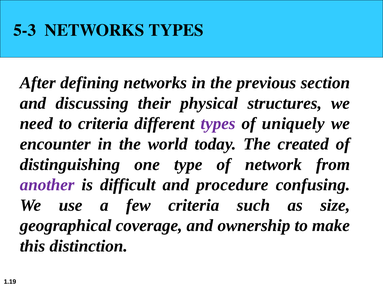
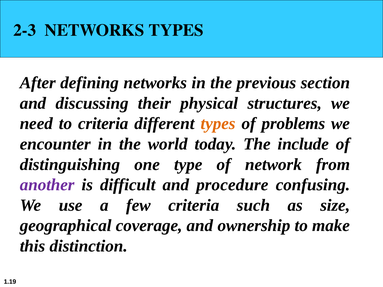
5-3: 5-3 -> 2-3 (25, 30)
types colour: purple -> orange (218, 124)
uniquely: uniquely -> problems (293, 124)
created: created -> include (303, 144)
